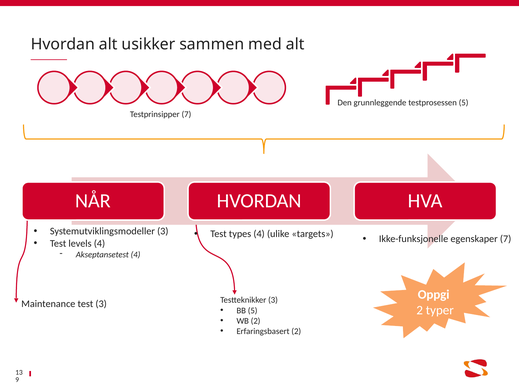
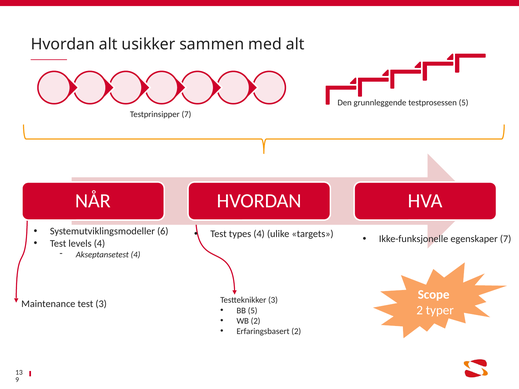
Systemutviklingsmodeller 3: 3 -> 6 (163, 231)
Oppgi: Oppgi -> Scope (434, 295)
